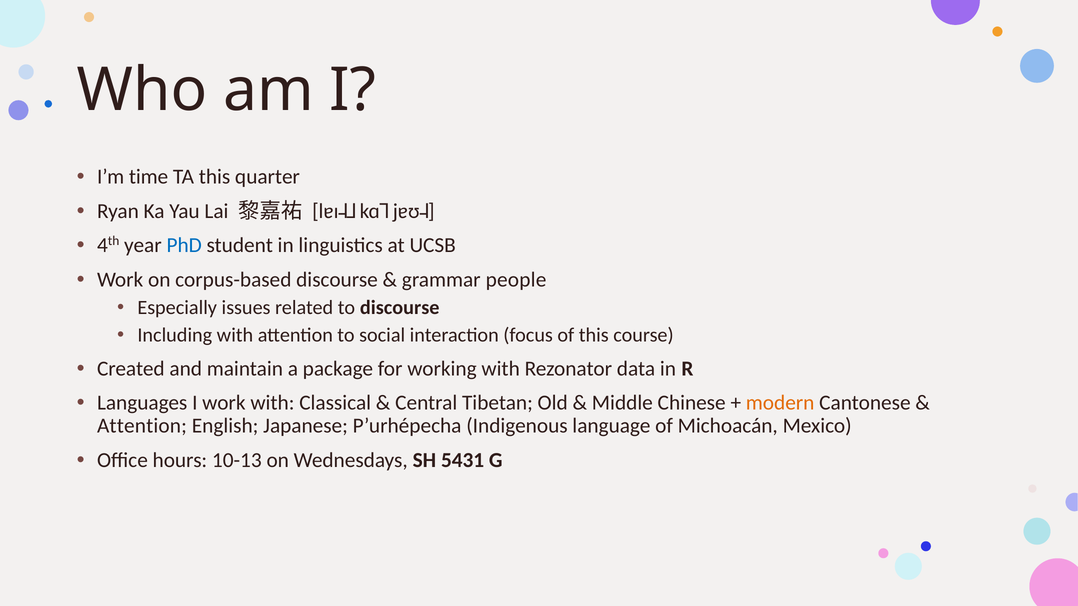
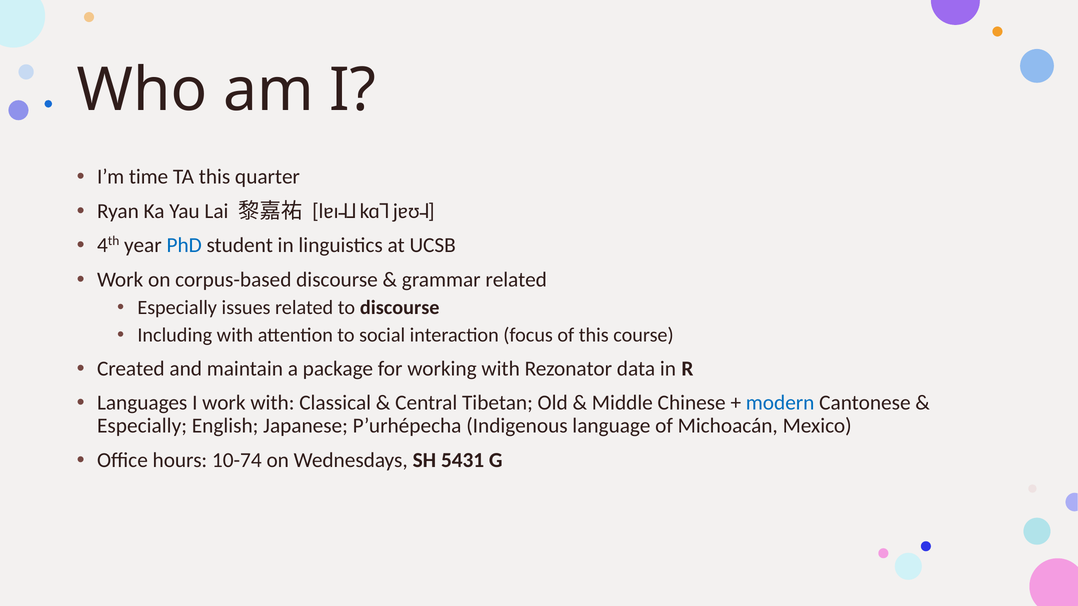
grammar people: people -> related (516, 280)
modern colour: orange -> blue (780, 403)
Attention: Attention -> Especially (142, 426)
10-13: 10-13 -> 10-74 (237, 460)
